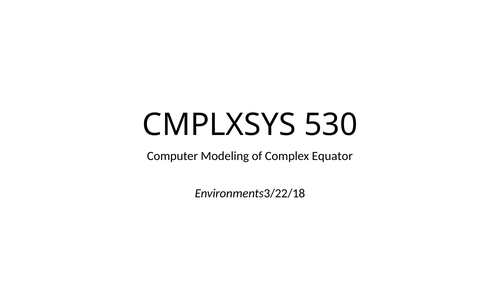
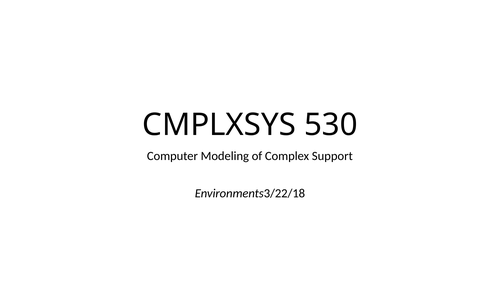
Equator: Equator -> Support (332, 156)
